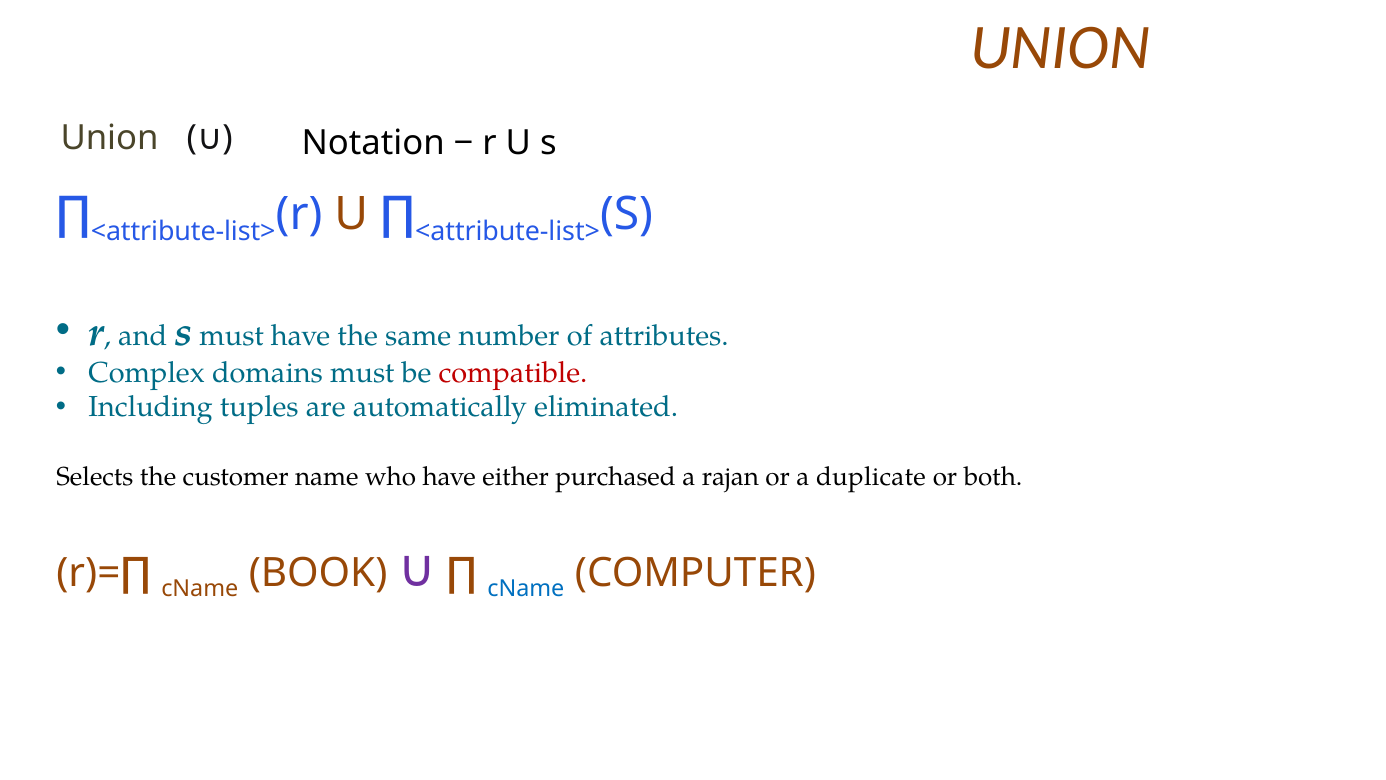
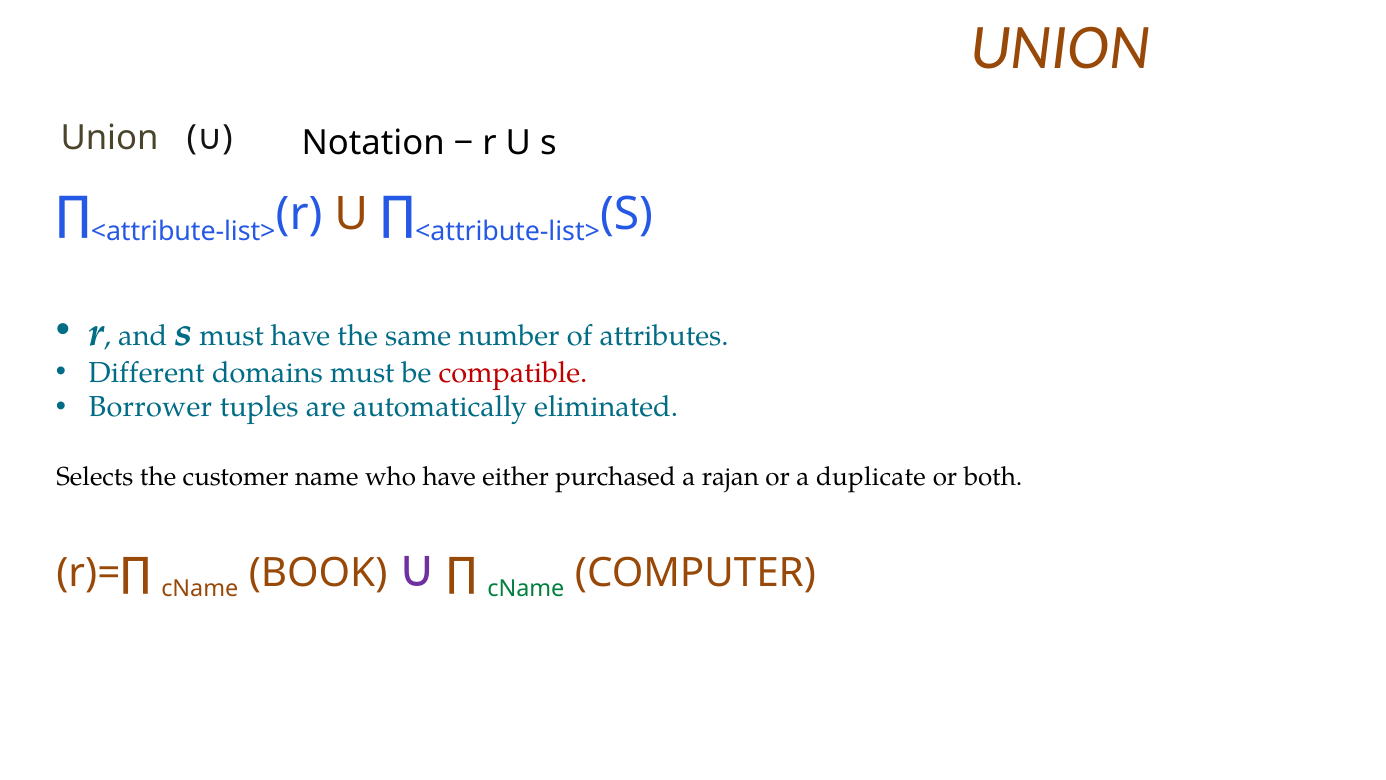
Complex: Complex -> Different (146, 372)
Including: Including -> Borrower (150, 407)
cName colour: blue -> green (526, 589)
